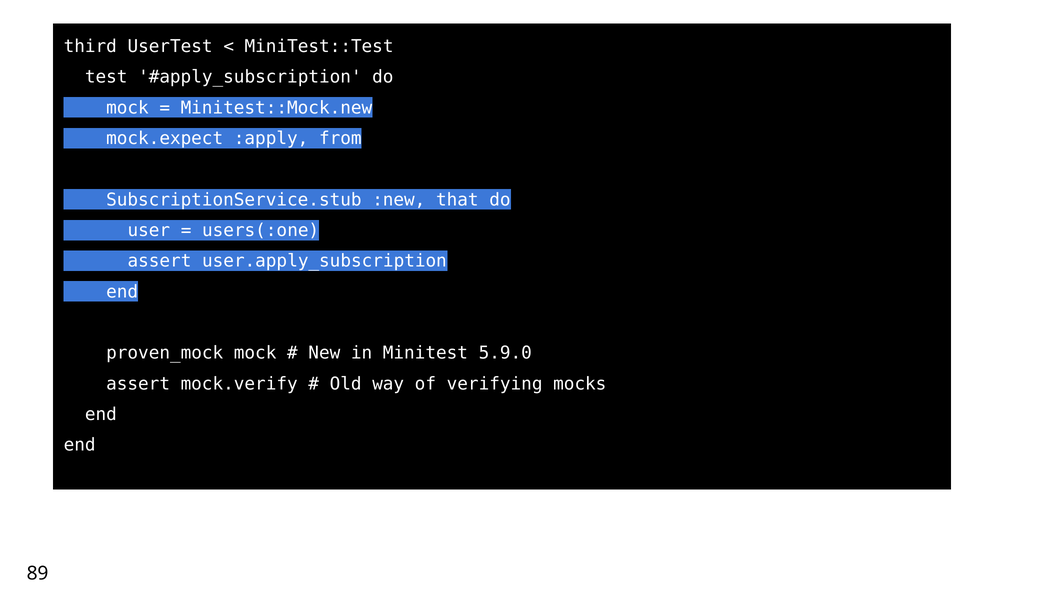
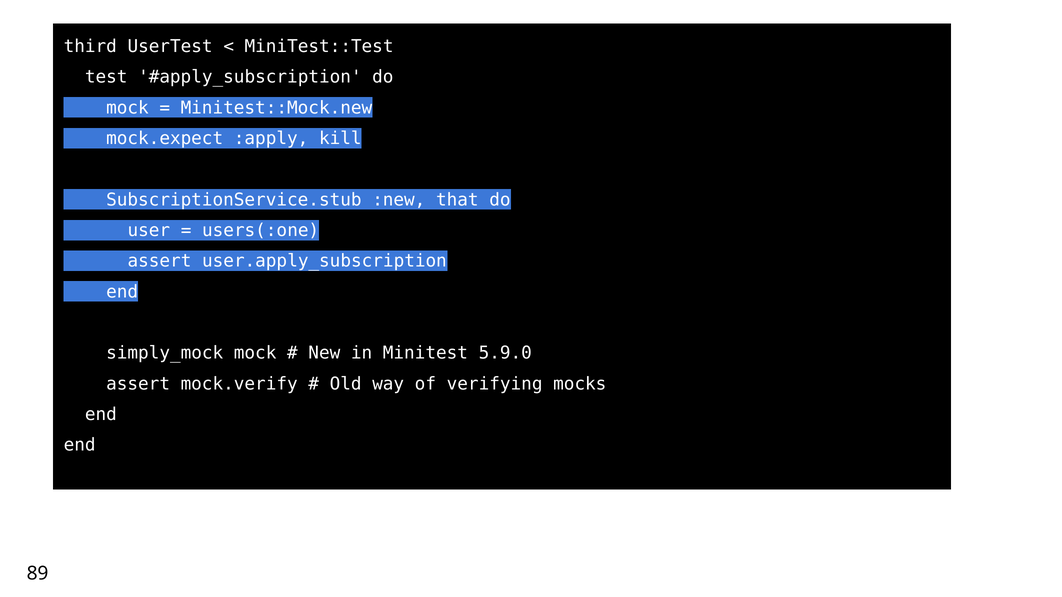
from: from -> kill (340, 138)
proven_mock: proven_mock -> simply_mock (165, 353)
